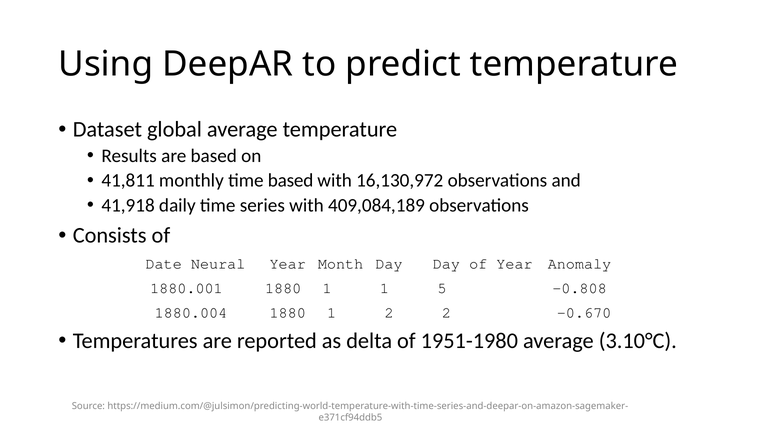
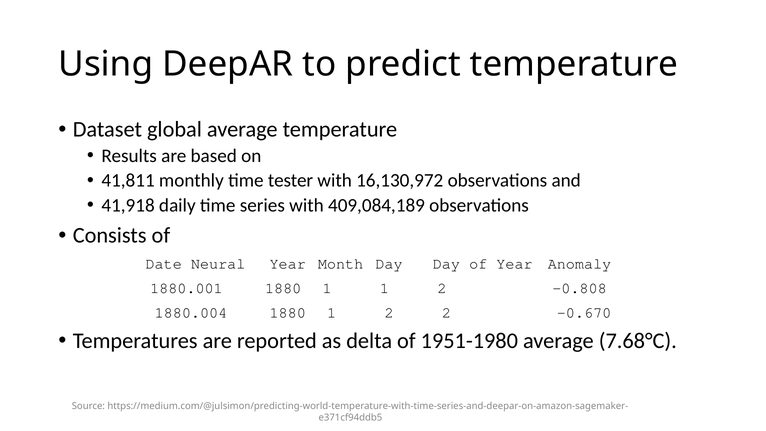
time based: based -> tester (291, 181)
1 1 5: 5 -> 2 (442, 288)
3.10°C: 3.10°C -> 7.68°C (638, 341)
